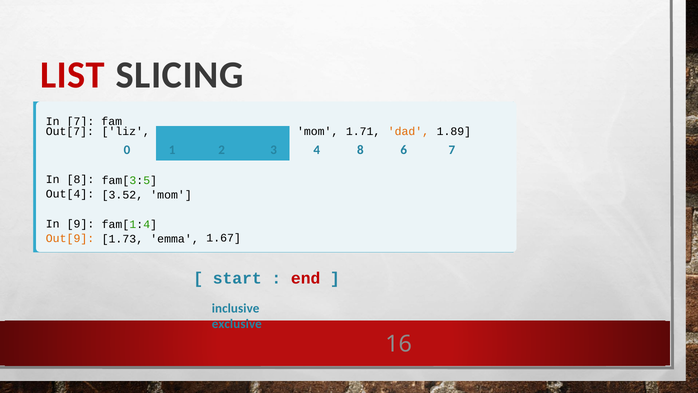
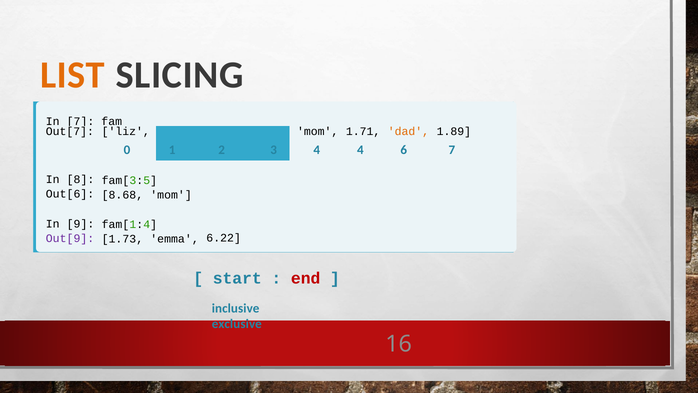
LIST colour: red -> orange (73, 75)
4 8: 8 -> 4 (360, 150)
Out[4: Out[4 -> Out[6 (70, 194)
3.52: 3.52 -> 8.68 (122, 195)
1.67: 1.67 -> 6.22 (224, 238)
Out[9 colour: orange -> purple (70, 238)
